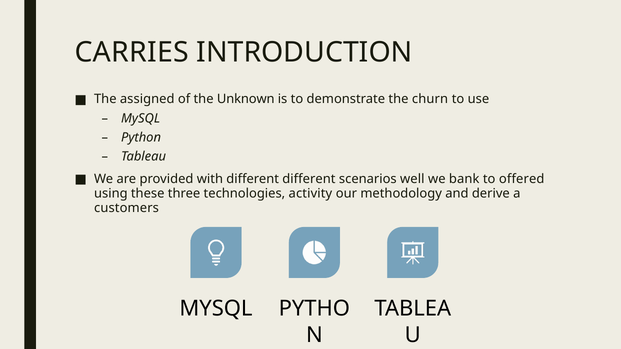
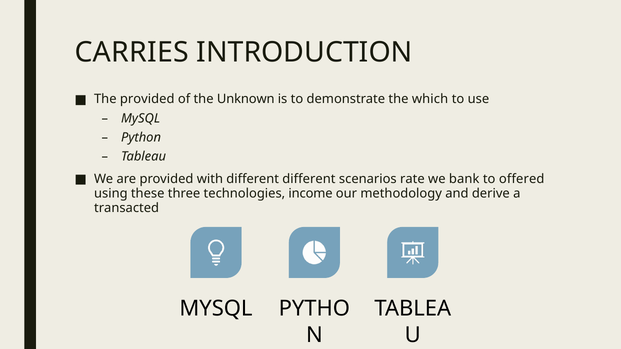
The assigned: assigned -> provided (147, 99)
churn: churn -> which (430, 99)
well: well -> rate (412, 179)
activity: activity -> income (311, 194)
customers: customers -> transacted (127, 208)
